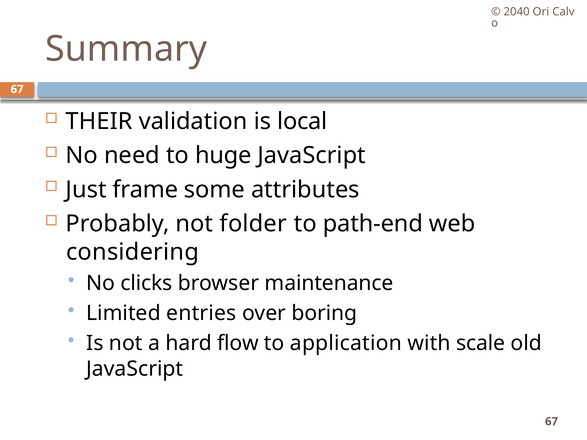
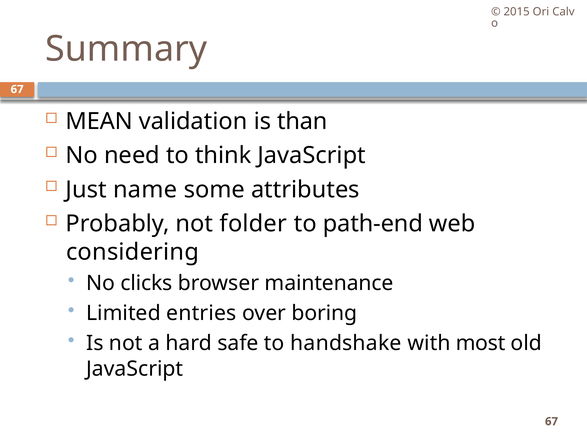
2040: 2040 -> 2015 (517, 12)
THEIR: THEIR -> MEAN (99, 121)
local: local -> than (302, 121)
huge: huge -> think (223, 156)
frame: frame -> name (145, 190)
flow: flow -> safe (238, 343)
application: application -> handshake (346, 343)
scale: scale -> most (481, 343)
